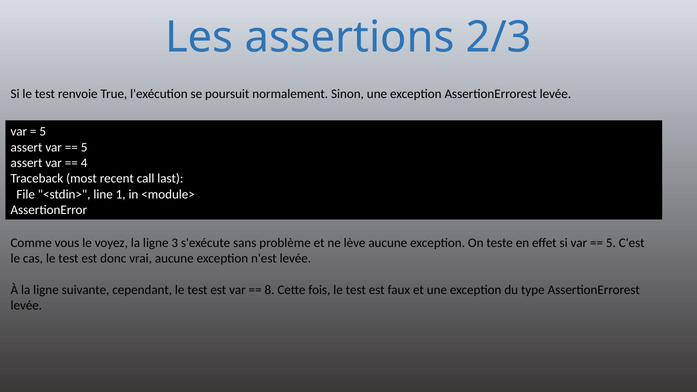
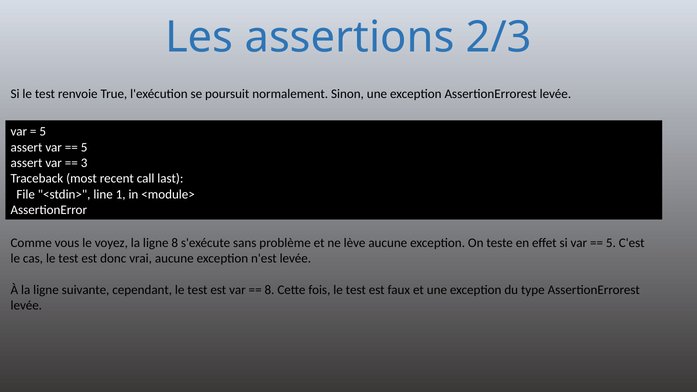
4: 4 -> 3 (84, 163)
ligne 3: 3 -> 8 (175, 243)
